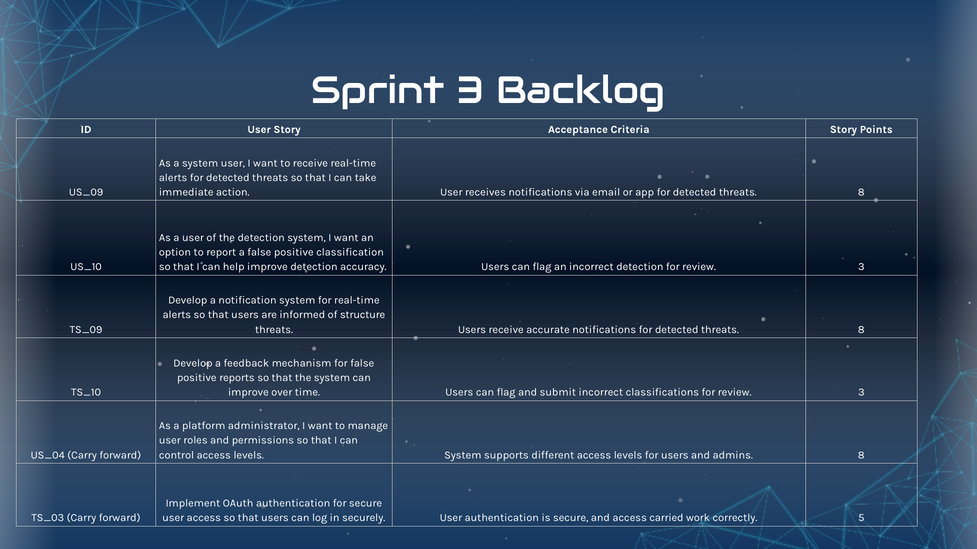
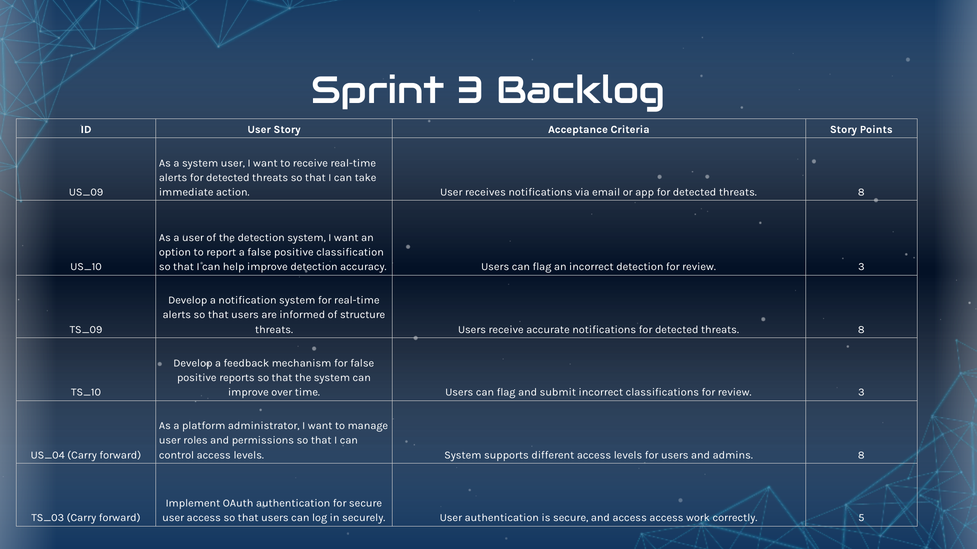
access carried: carried -> access (666, 518)
